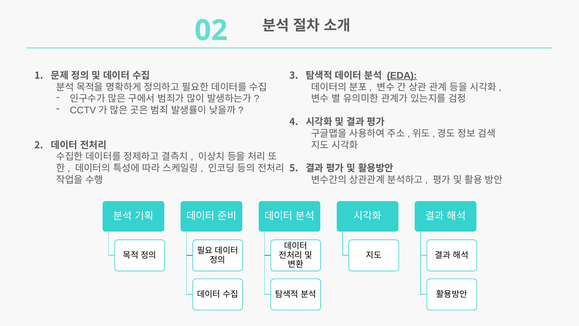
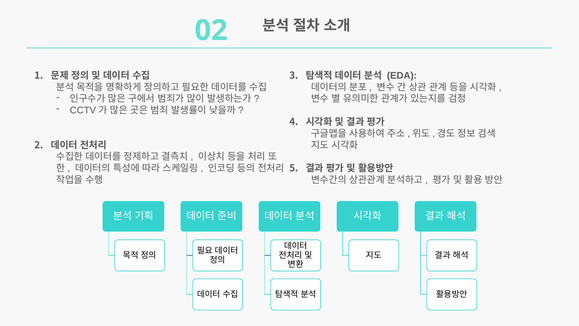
EDA underline: present -> none (402, 76)
